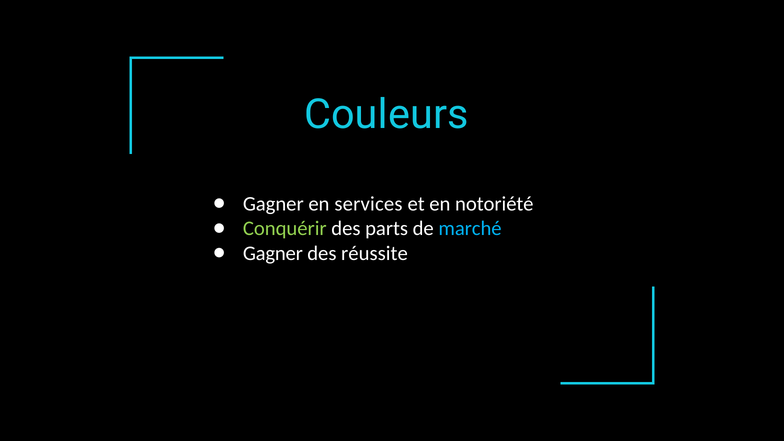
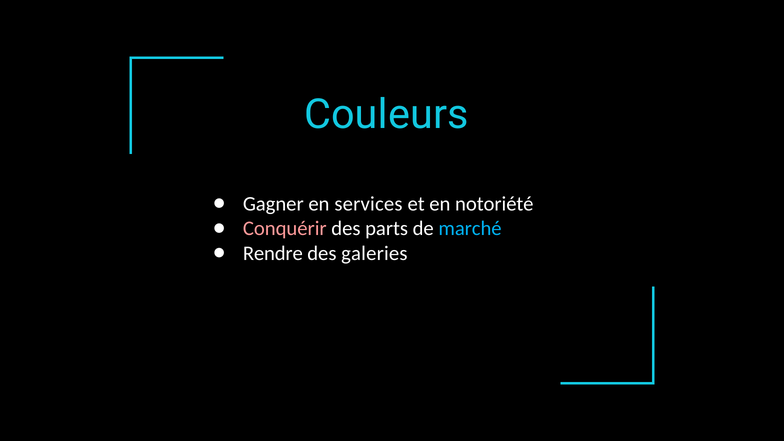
Conquérir colour: light green -> pink (285, 228)
Gagner: Gagner -> Rendre (273, 253)
réussite: réussite -> galeries (374, 253)
